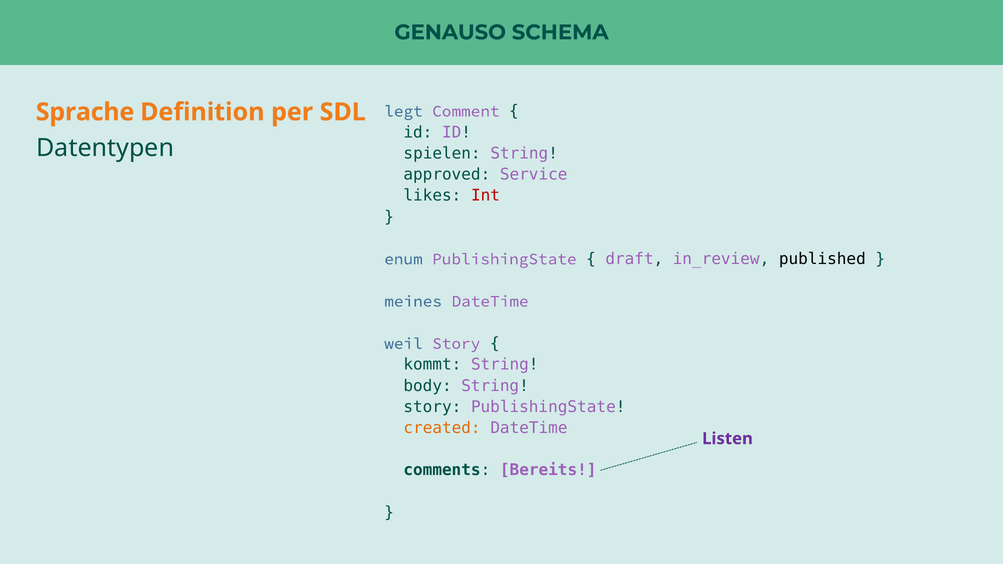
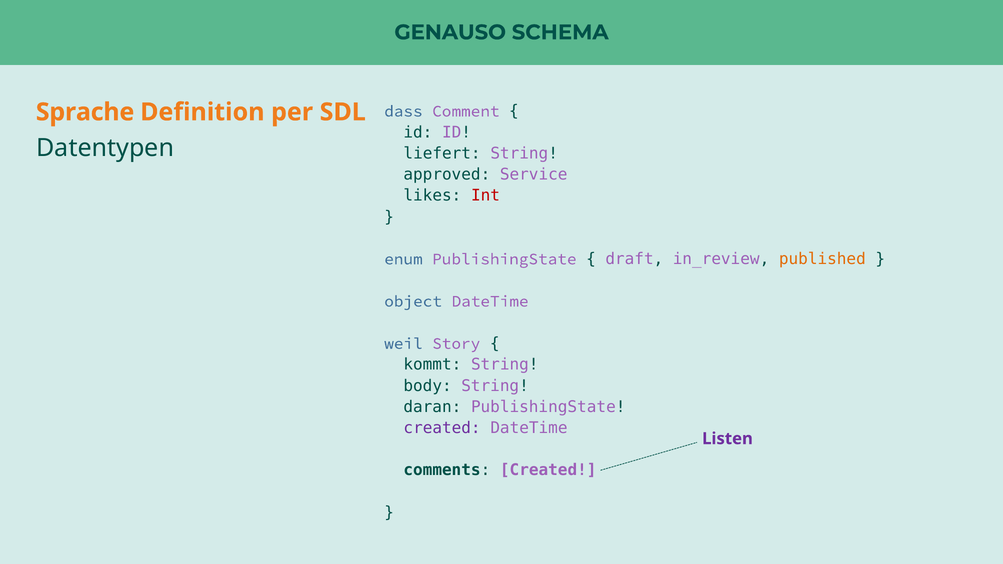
legt: legt -> dass (403, 111)
spielen: spielen -> liefert (442, 153)
published colour: black -> orange (822, 259)
meines: meines -> object (413, 301)
story: story -> daran (432, 407)
created colour: orange -> purple (442, 428)
comments Bereits: Bereits -> Created (548, 470)
